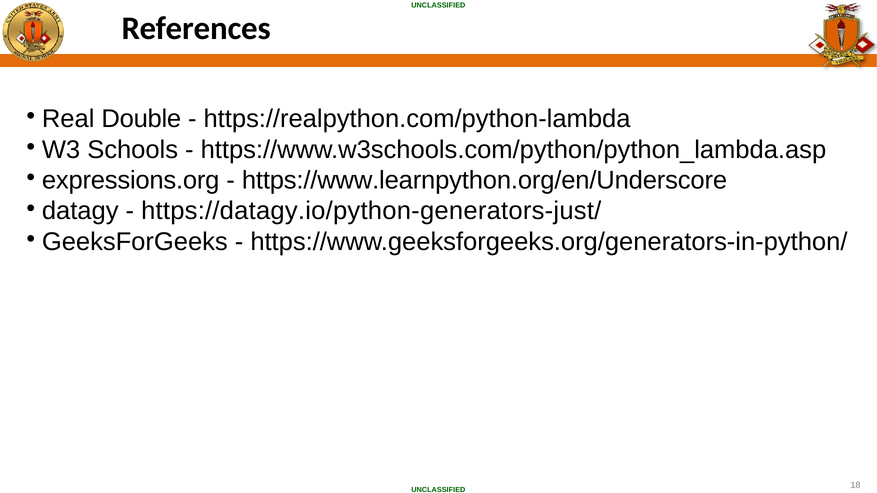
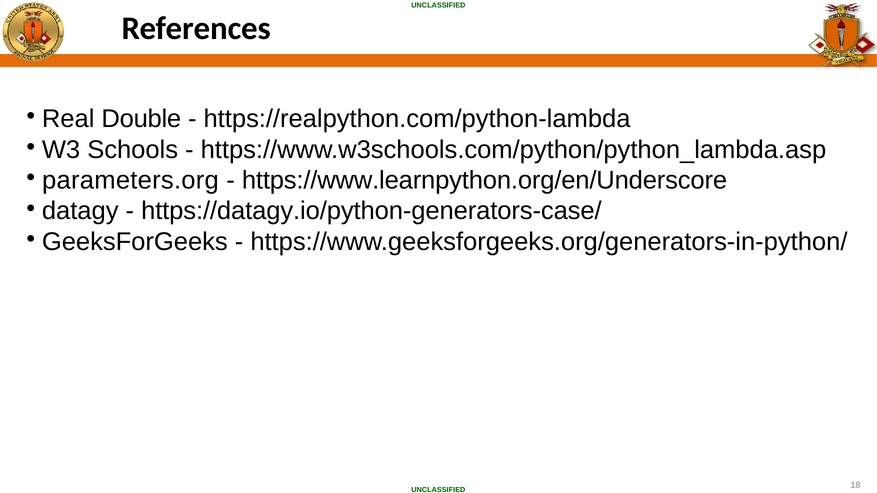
expressions.org: expressions.org -> parameters.org (130, 180)
https://datagy.io/python-generators-just/: https://datagy.io/python-generators-just/ -> https://datagy.io/python-generators-case/ (371, 211)
